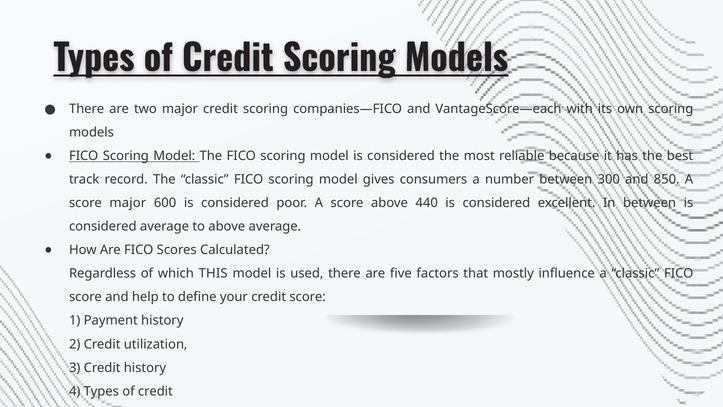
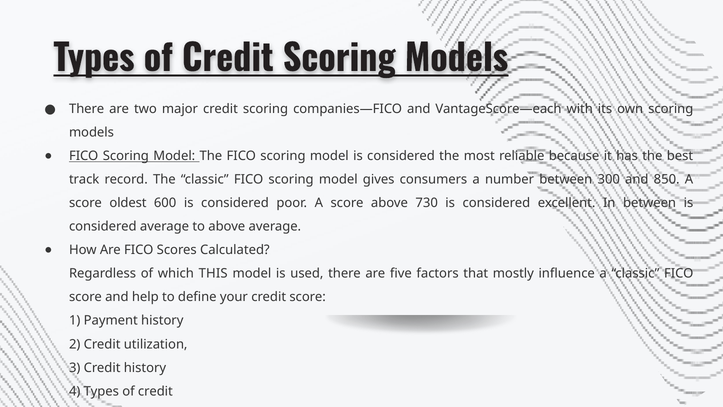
score major: major -> oldest (128, 203)
440: 440 -> 730 (427, 203)
